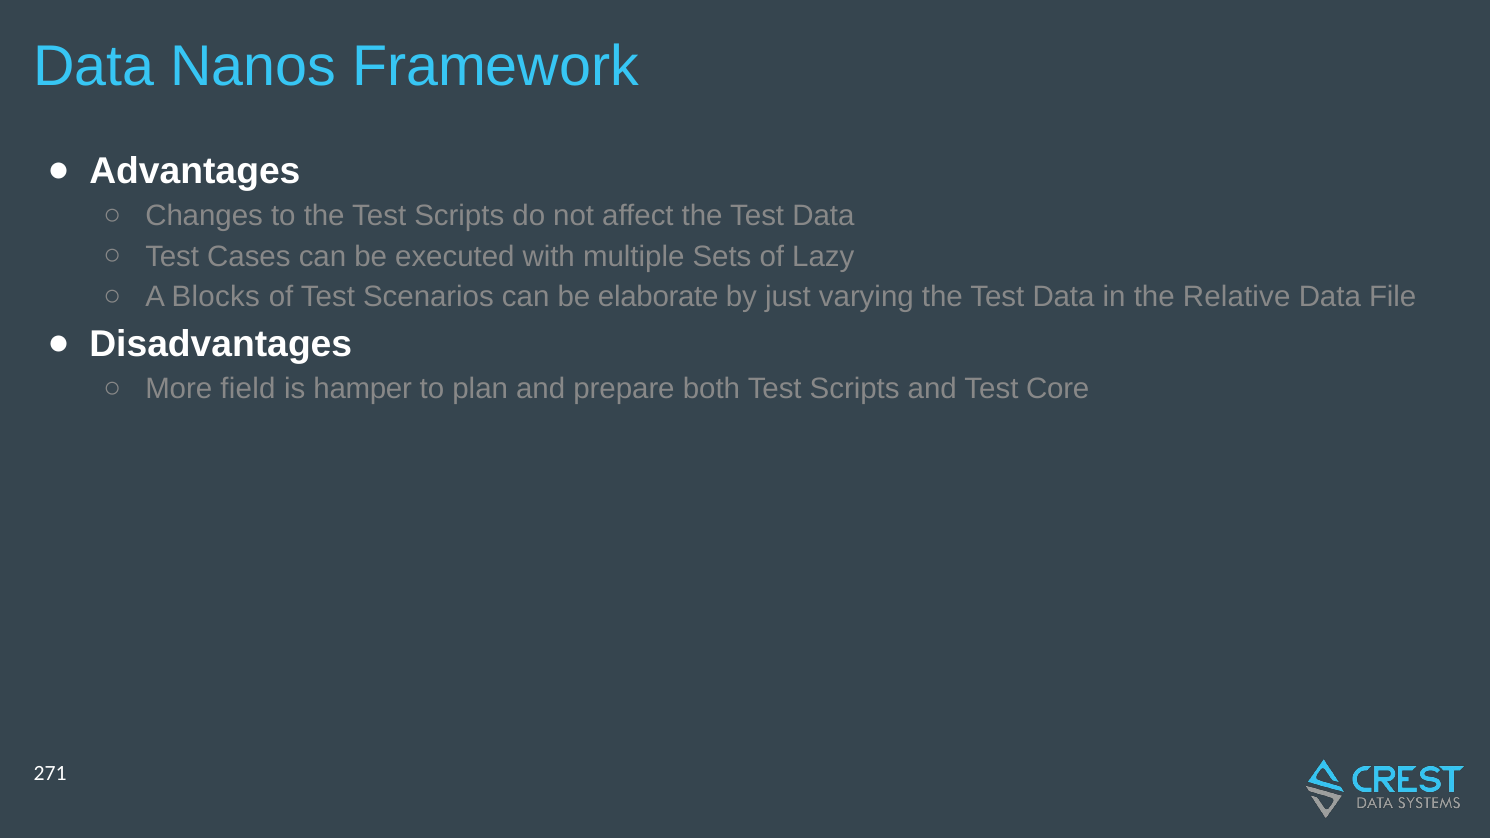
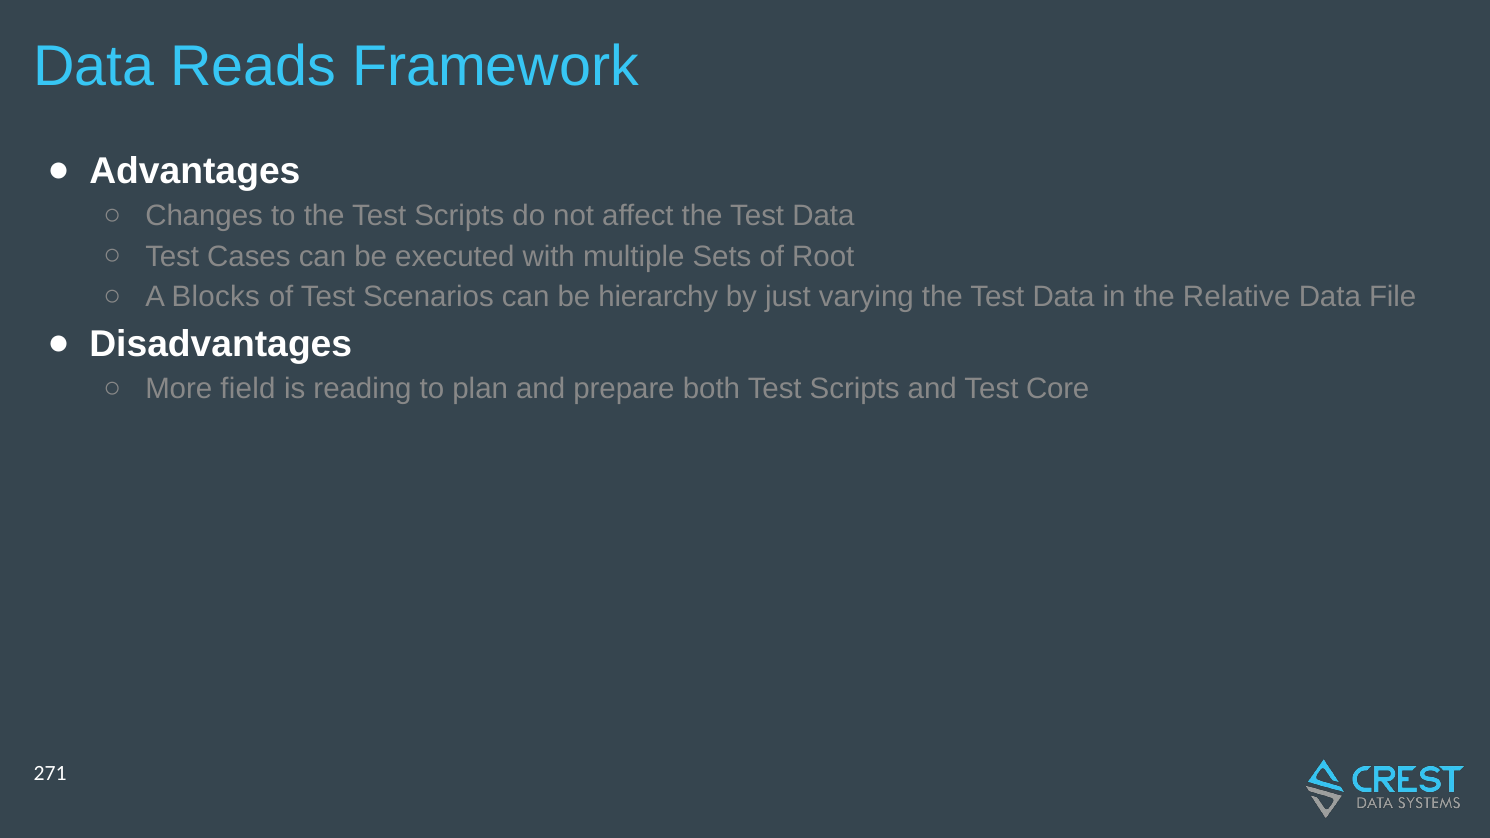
Nanos: Nanos -> Reads (253, 66)
Lazy: Lazy -> Root (823, 257)
elaborate: elaborate -> hierarchy (658, 297)
hamper: hamper -> reading (363, 389)
